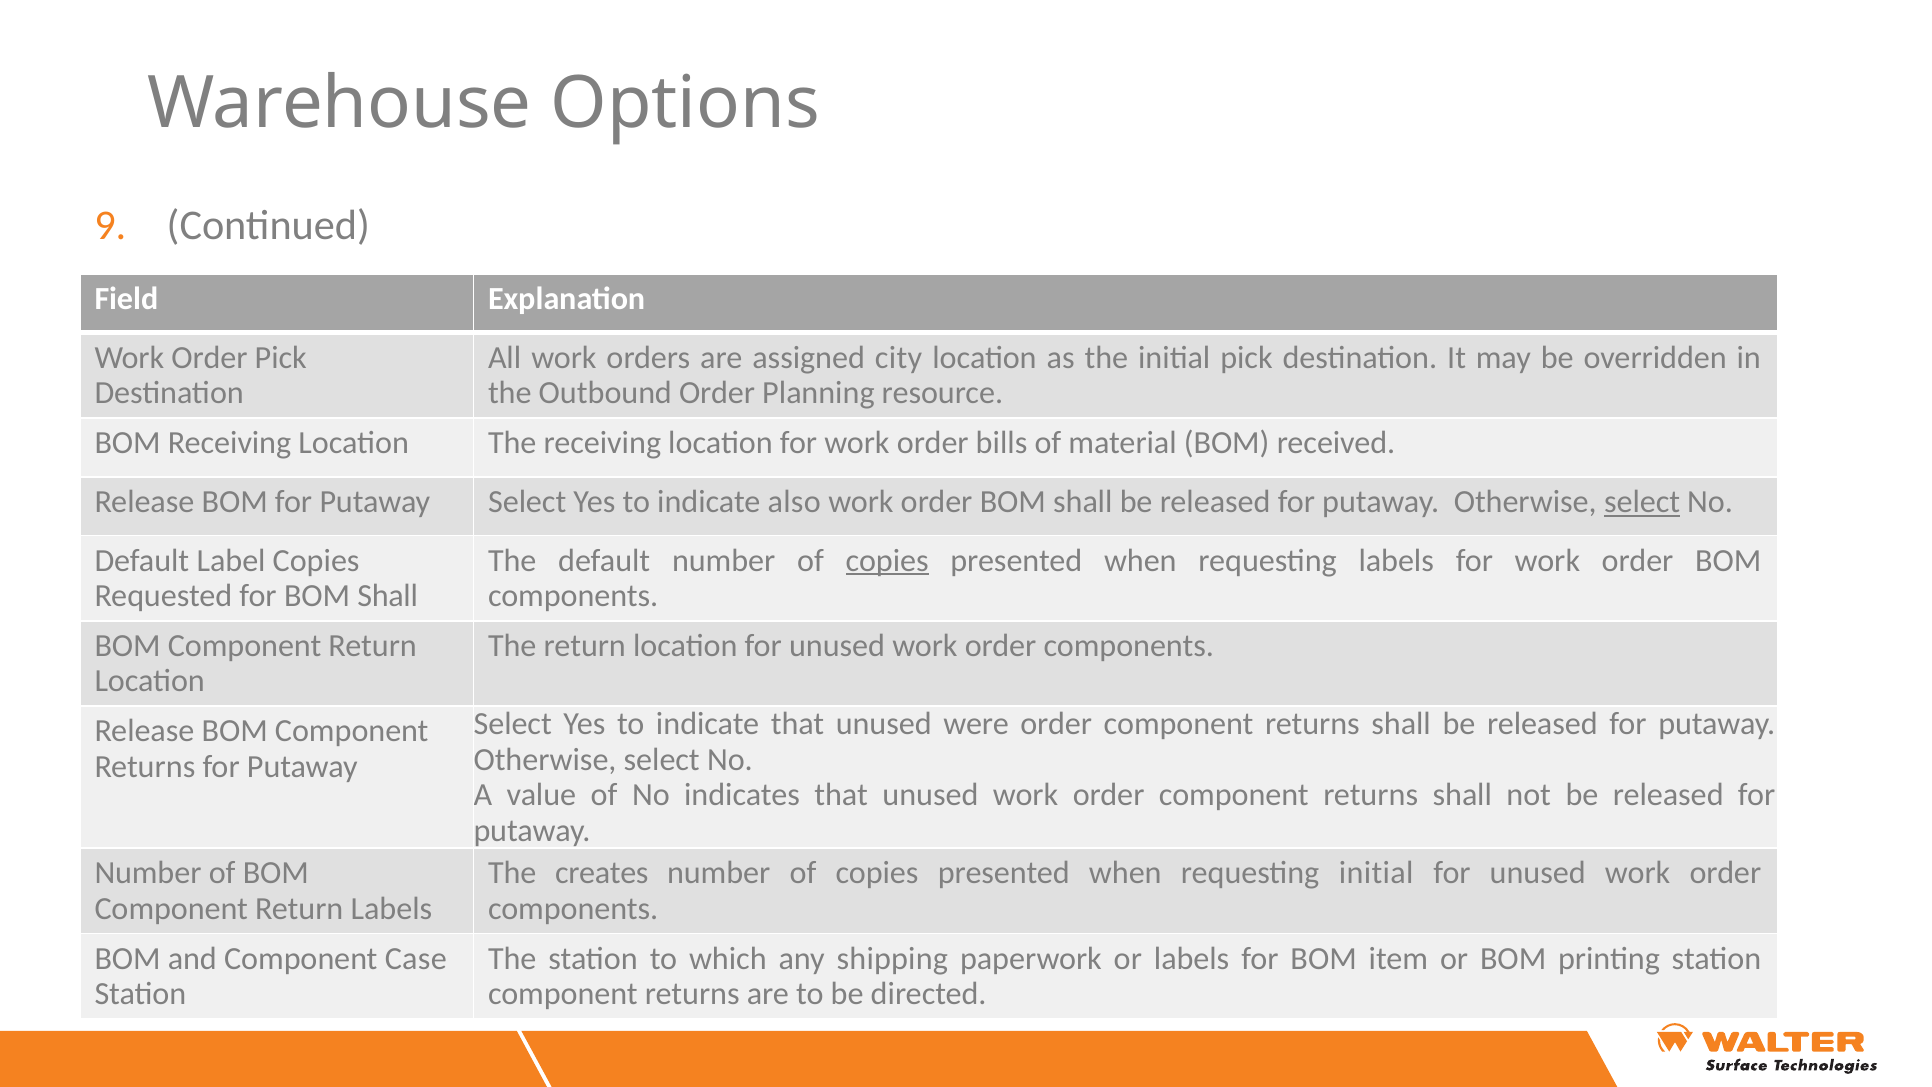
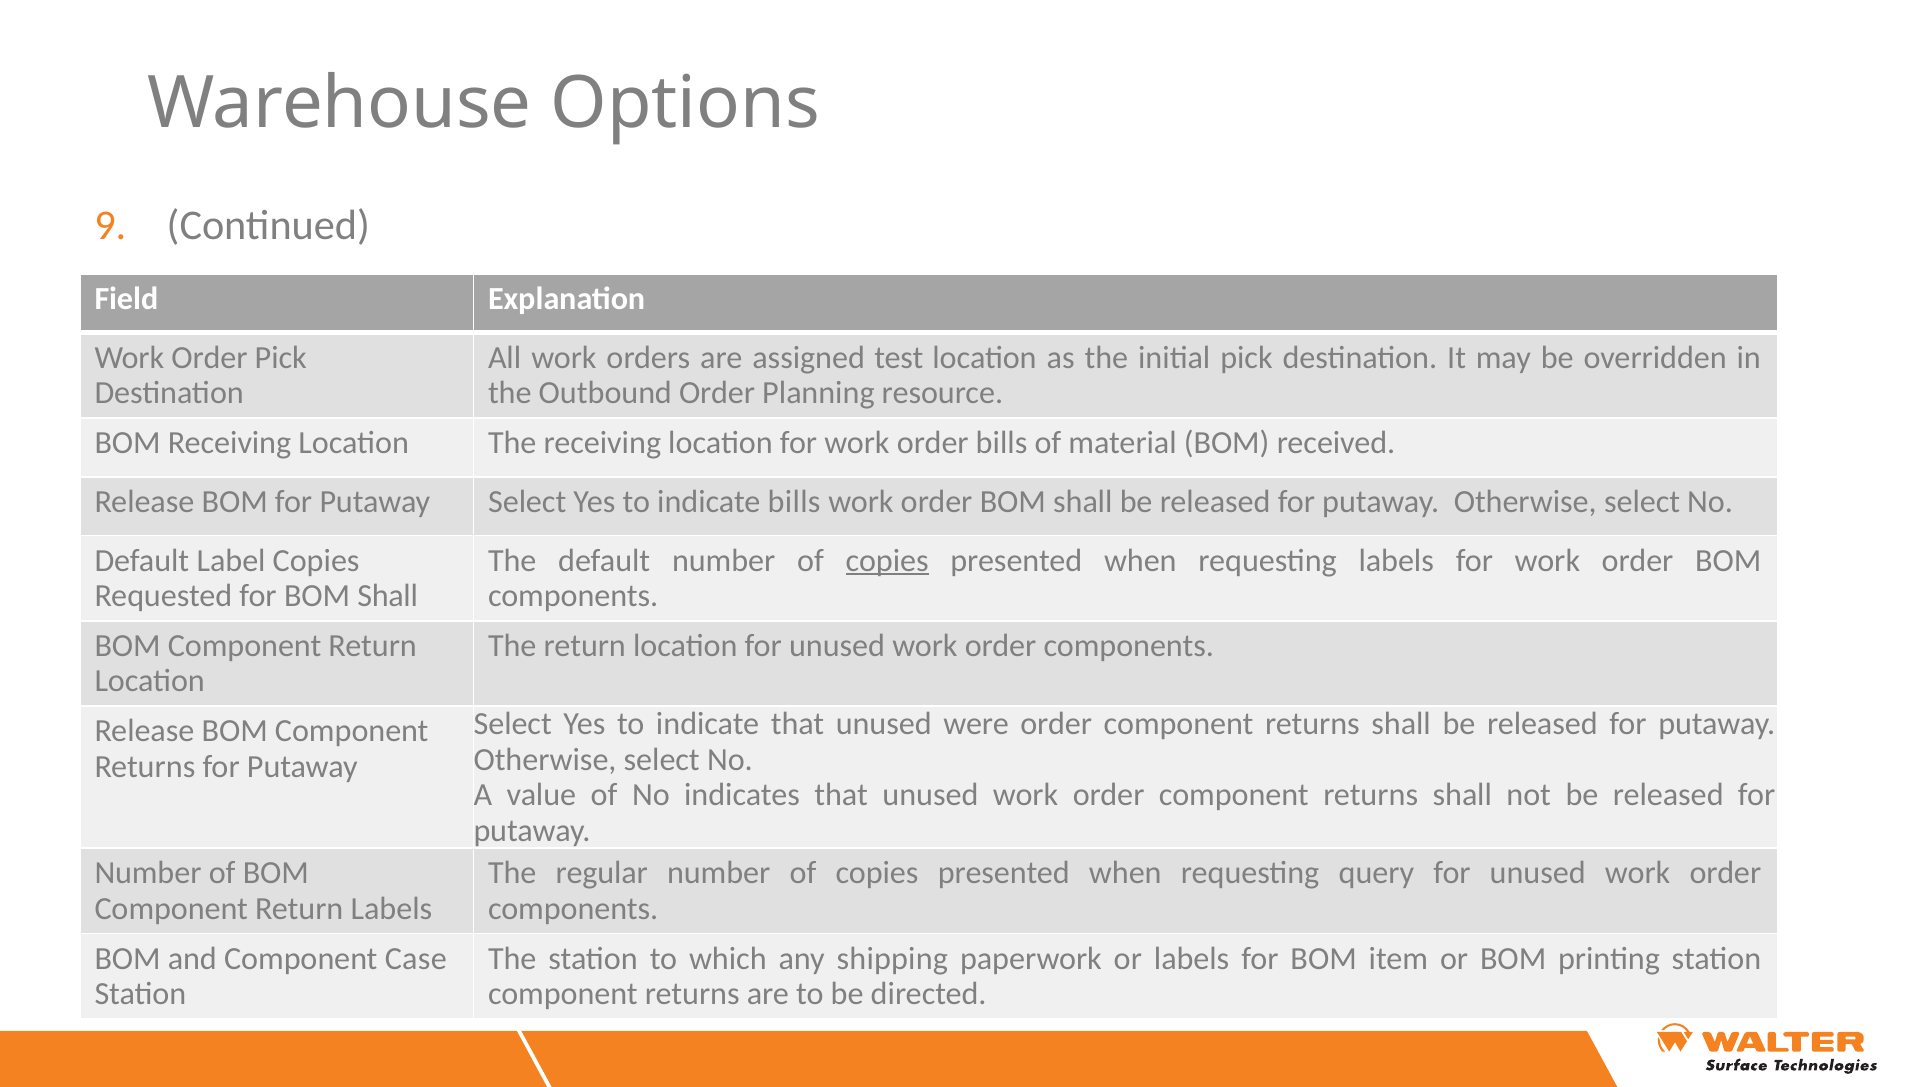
city: city -> test (899, 357)
indicate also: also -> bills (794, 502)
select underline: present -> none (1642, 502)
creates: creates -> regular (602, 873)
requesting initial: initial -> query (1376, 873)
